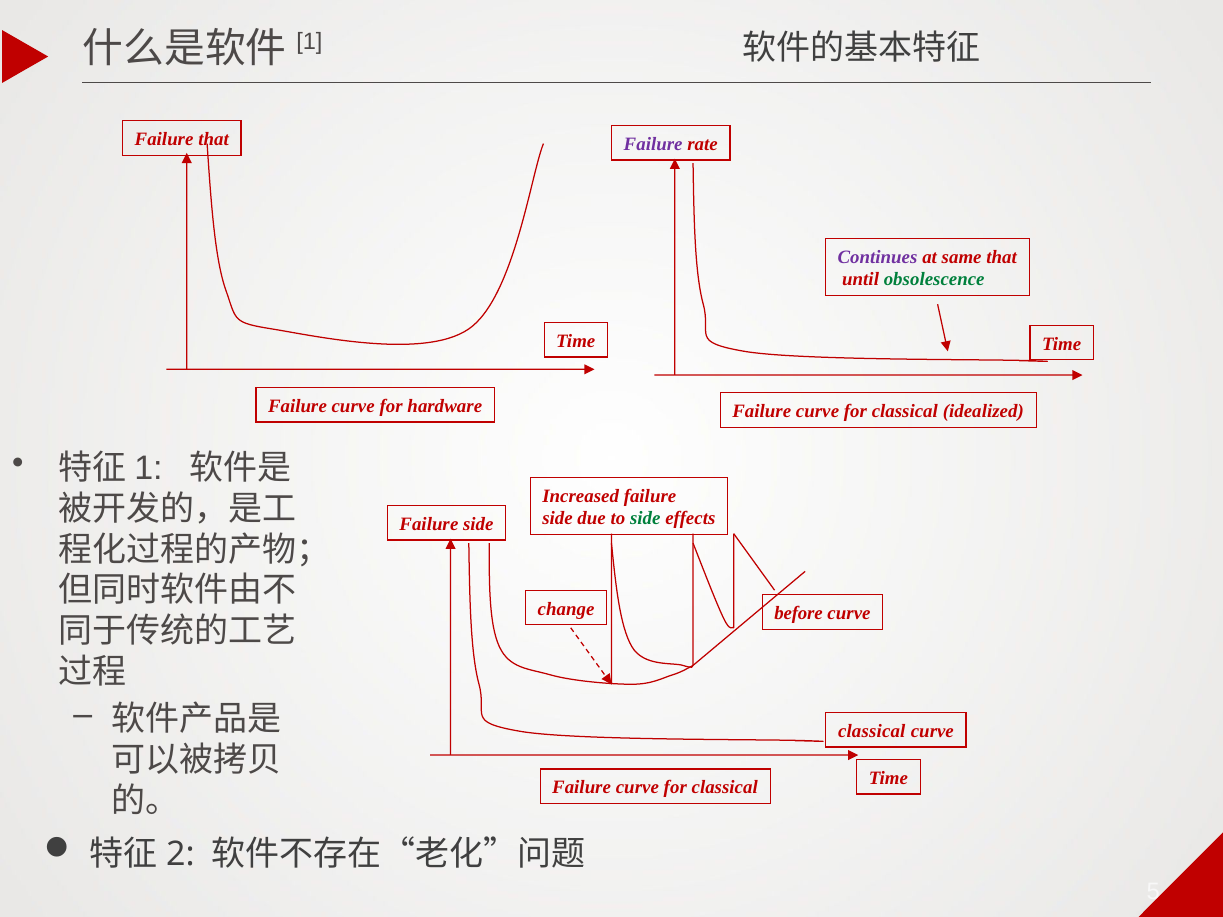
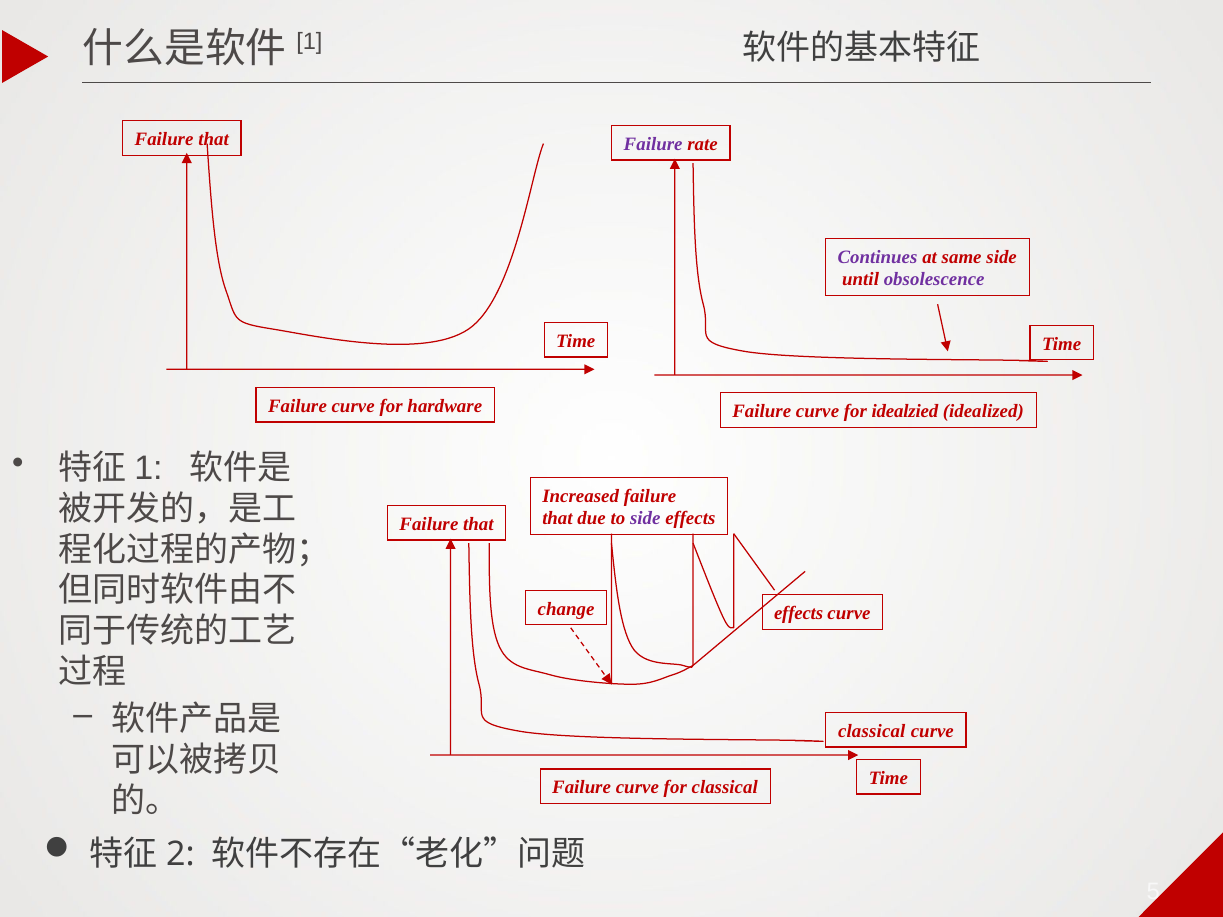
same that: that -> side (1002, 257)
obsolescence colour: green -> purple (934, 280)
classical: classical -> idealzied (905, 411)
side: side -> that (557, 519)
side colour: green -> purple (645, 519)
side: side -> that (478, 524)
before: before -> effects (799, 613)
